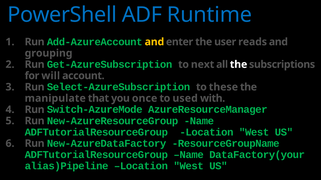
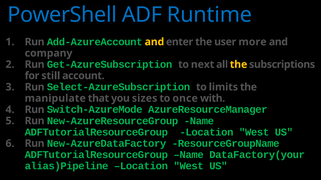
reads: reads -> more (253, 42)
grouping: grouping -> company (49, 53)
the colour: white -> yellow (239, 65)
will: will -> still (51, 76)
these: these -> limits (223, 87)
once: once -> sizes (145, 99)
used: used -> once (185, 99)
